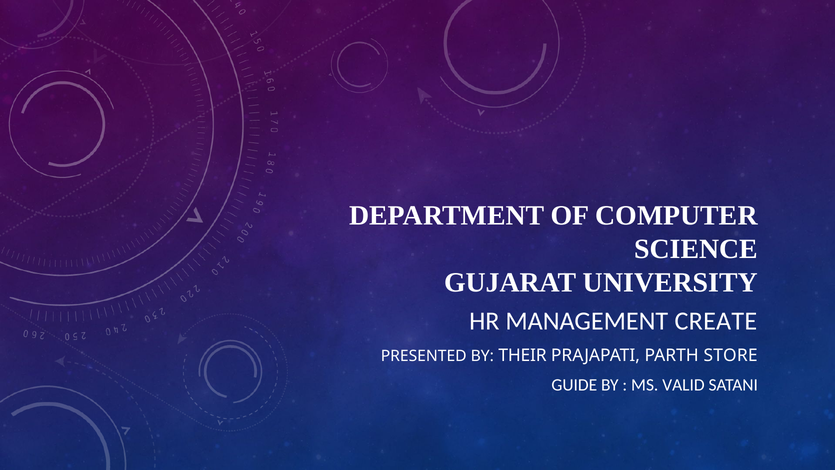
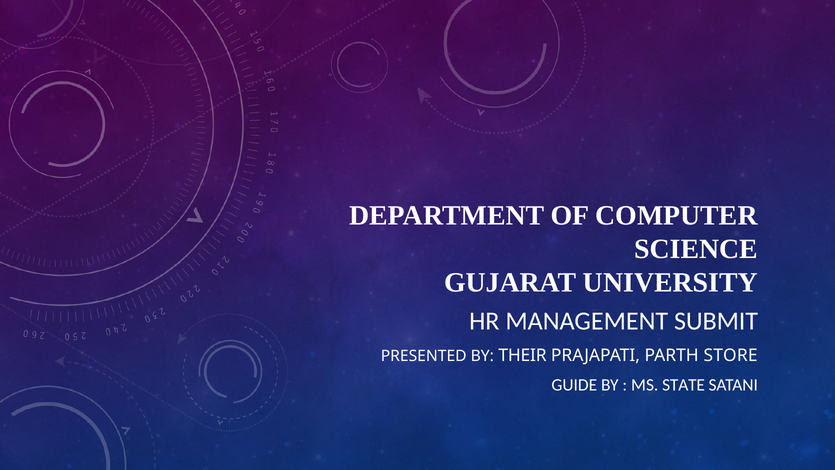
CREATE: CREATE -> SUBMIT (716, 321)
VALID: VALID -> STATE (684, 385)
